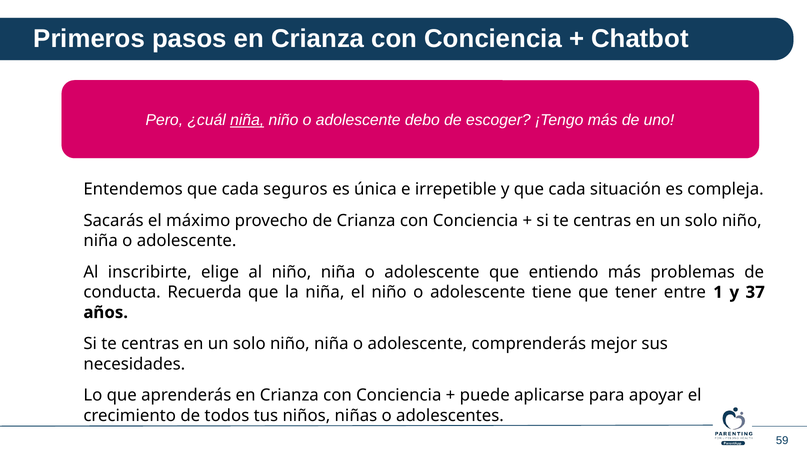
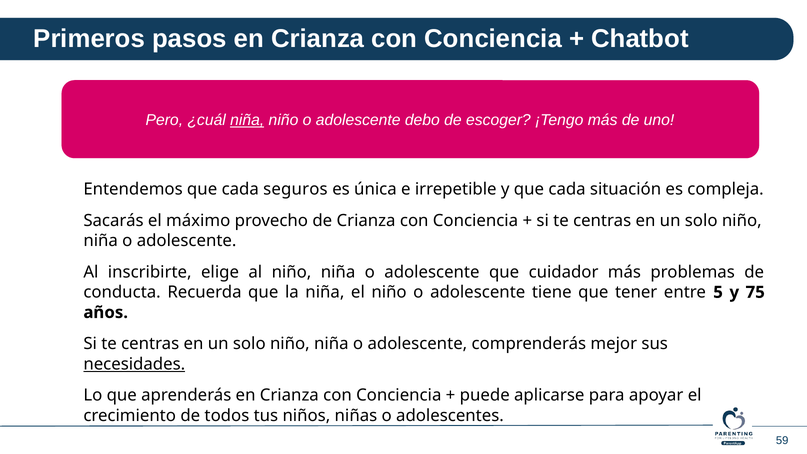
entiendo: entiendo -> cuidador (564, 272)
1: 1 -> 5 (718, 292)
37: 37 -> 75 (755, 292)
necesidades underline: none -> present (134, 364)
